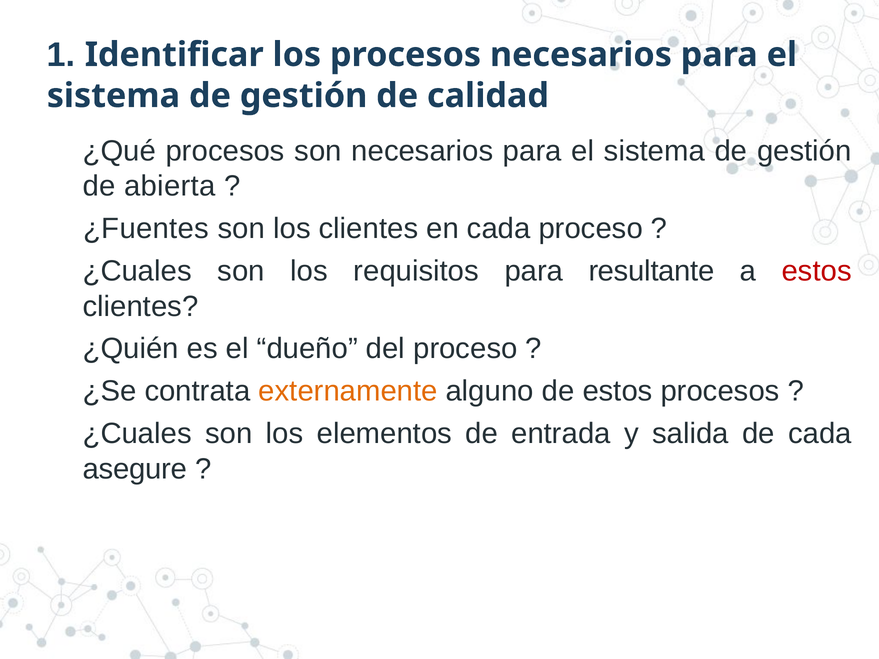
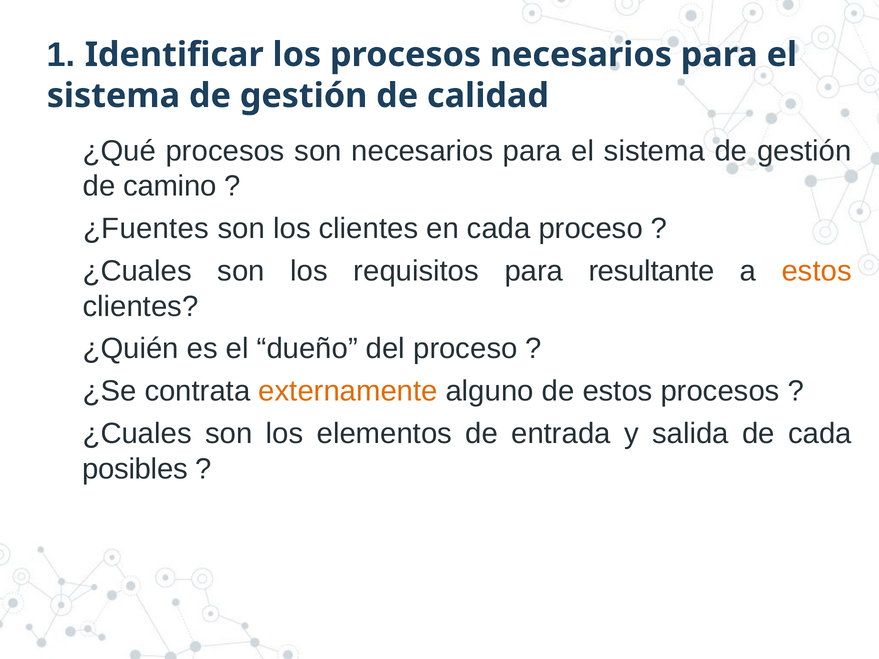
abierta: abierta -> camino (170, 186)
estos colour: red -> orange (817, 271)
asegure: asegure -> posibles (135, 469)
